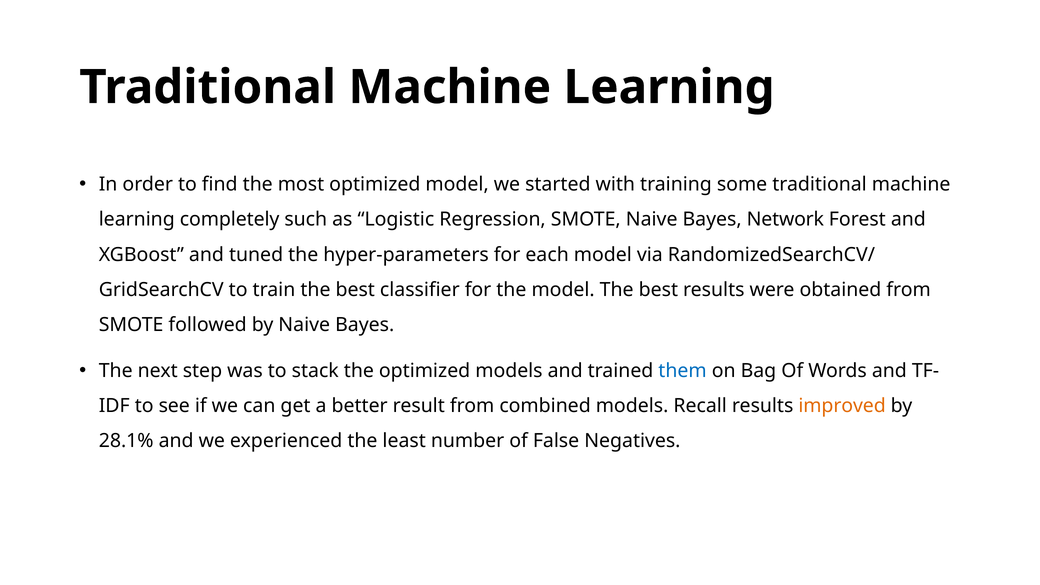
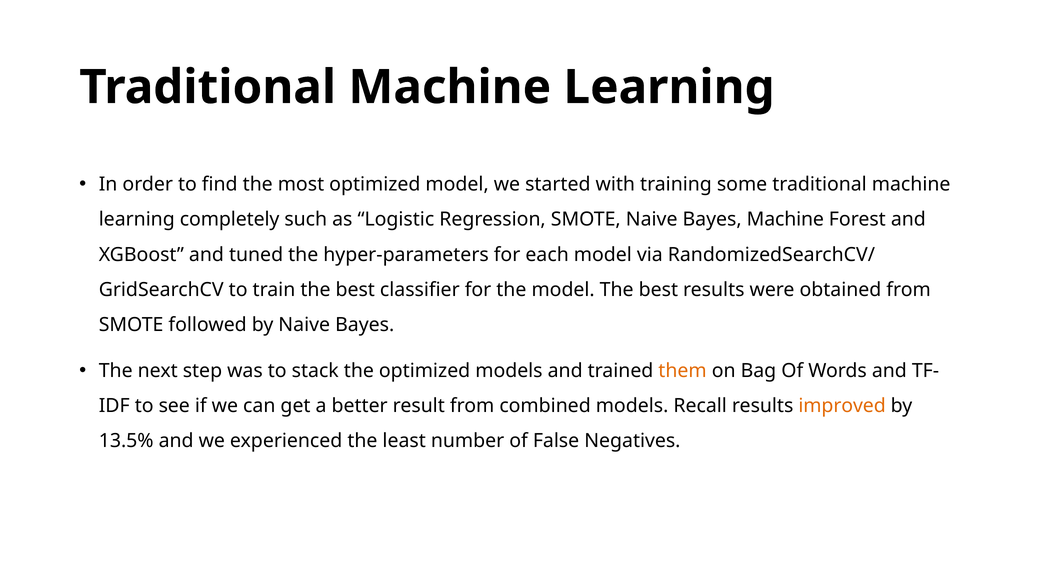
Bayes Network: Network -> Machine (785, 219)
them colour: blue -> orange (683, 371)
28.1%: 28.1% -> 13.5% (126, 441)
